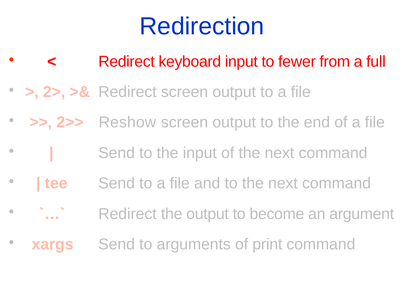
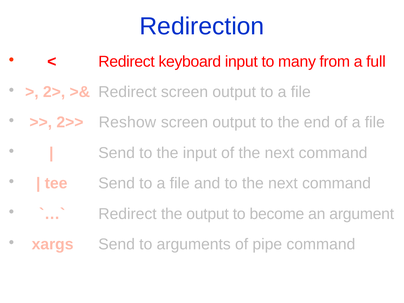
fewer: fewer -> many (297, 62)
print: print -> pipe (267, 244)
